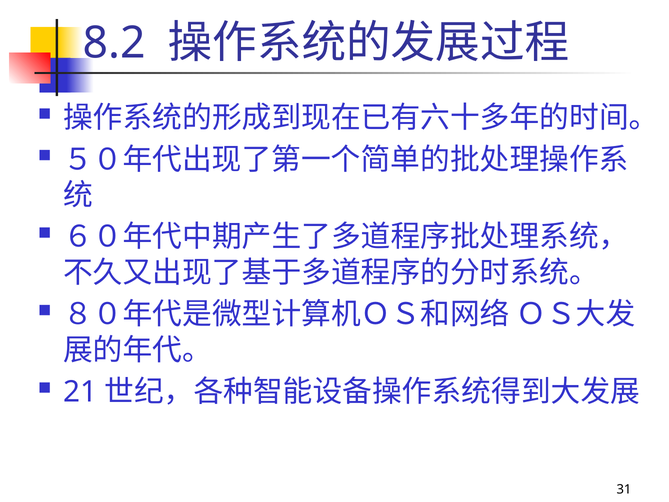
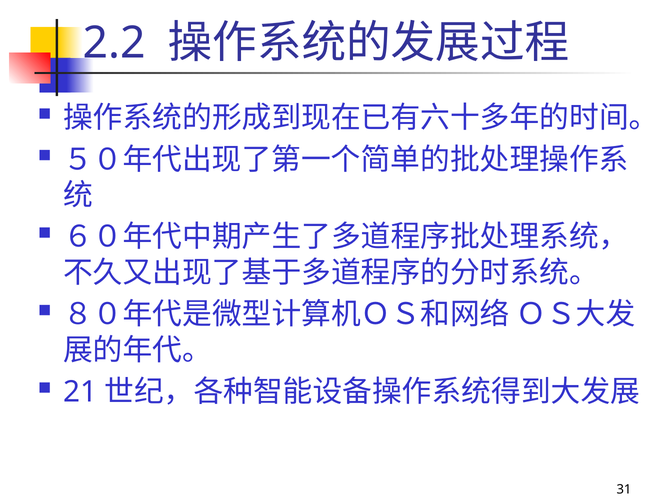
8.2: 8.2 -> 2.2 (114, 43)
